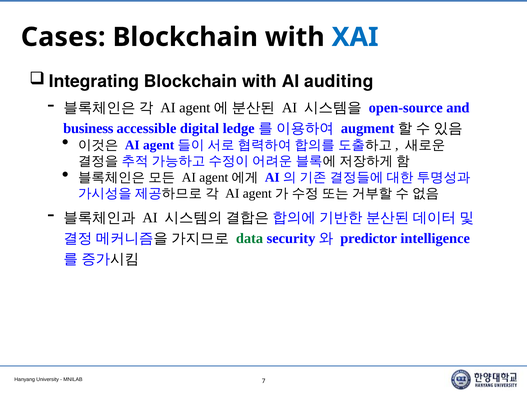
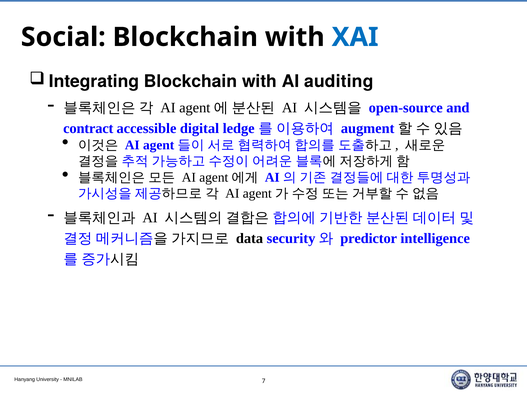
Cases: Cases -> Social (63, 37)
business: business -> contract (88, 129)
data colour: green -> black (250, 239)
